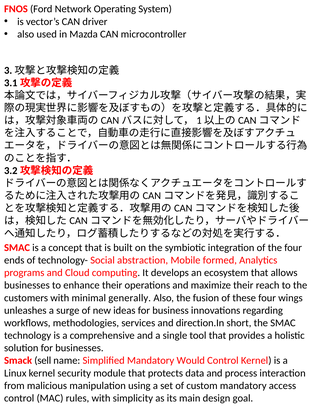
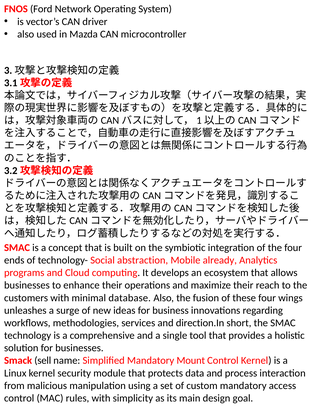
formed: formed -> already (220, 261)
generally: generally -> database (130, 298)
Would: Would -> Mount (191, 361)
